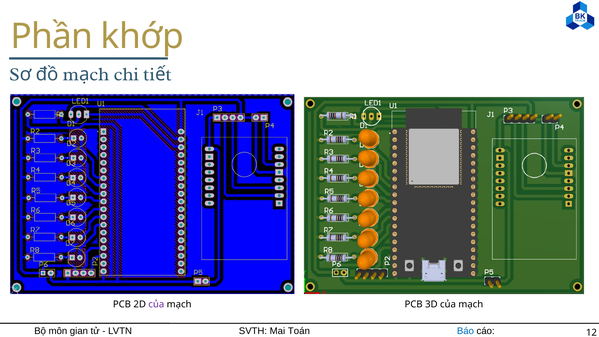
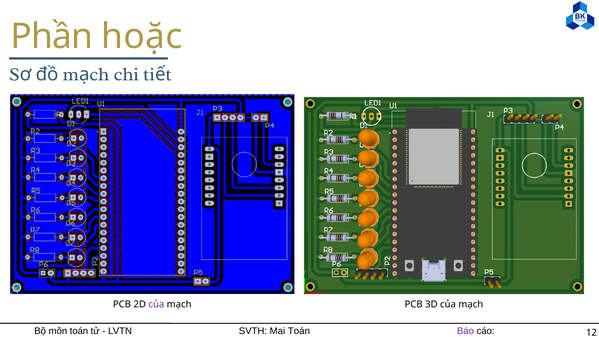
khớp: khớp -> hoặc (142, 37)
môn gian: gian -> toán (79, 331)
Báo colour: blue -> purple (465, 331)
